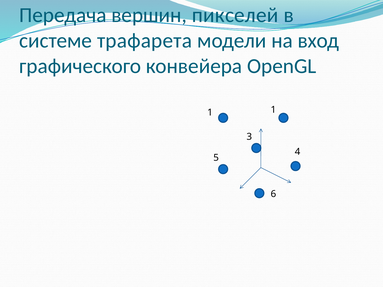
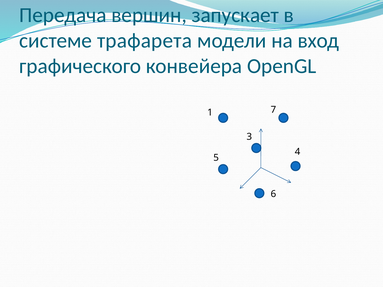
пикселей: пикселей -> запускает (235, 15)
1 1: 1 -> 7 (273, 110)
